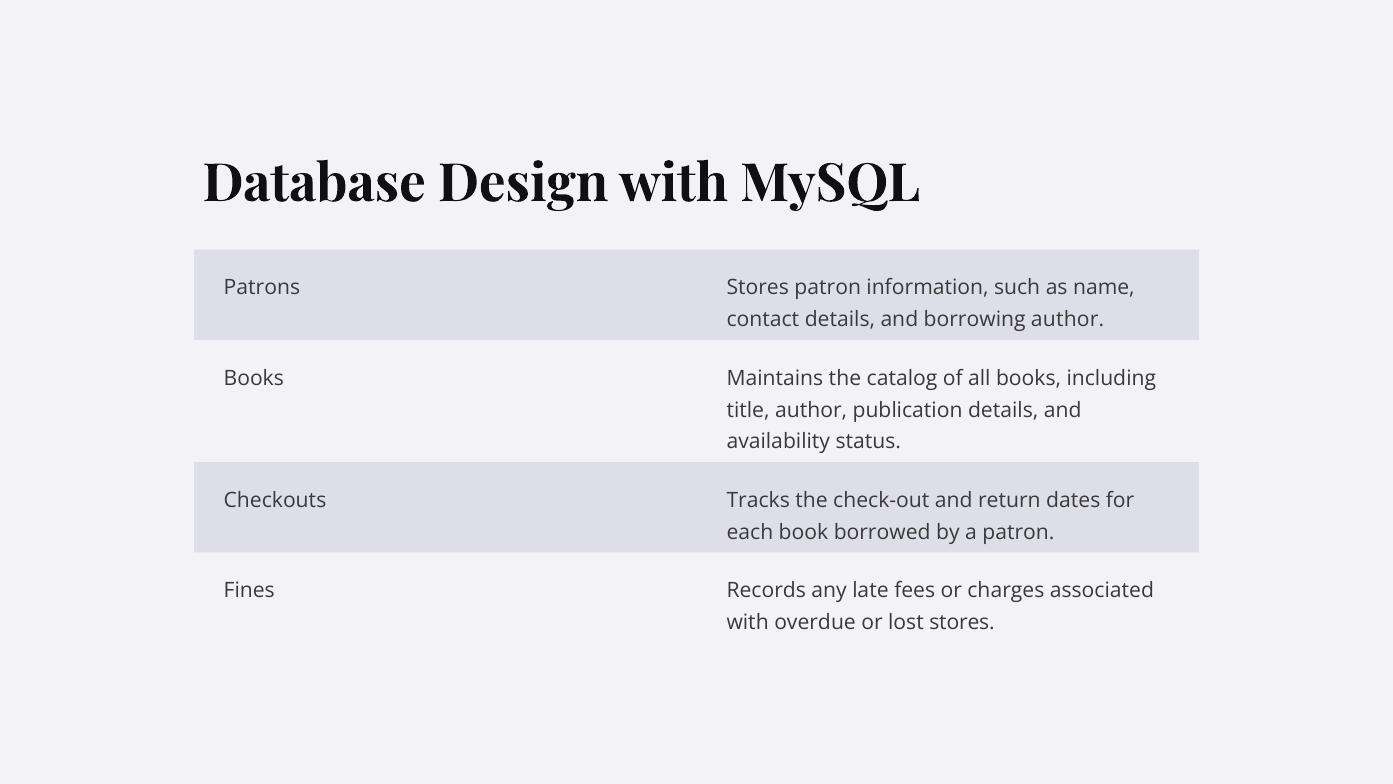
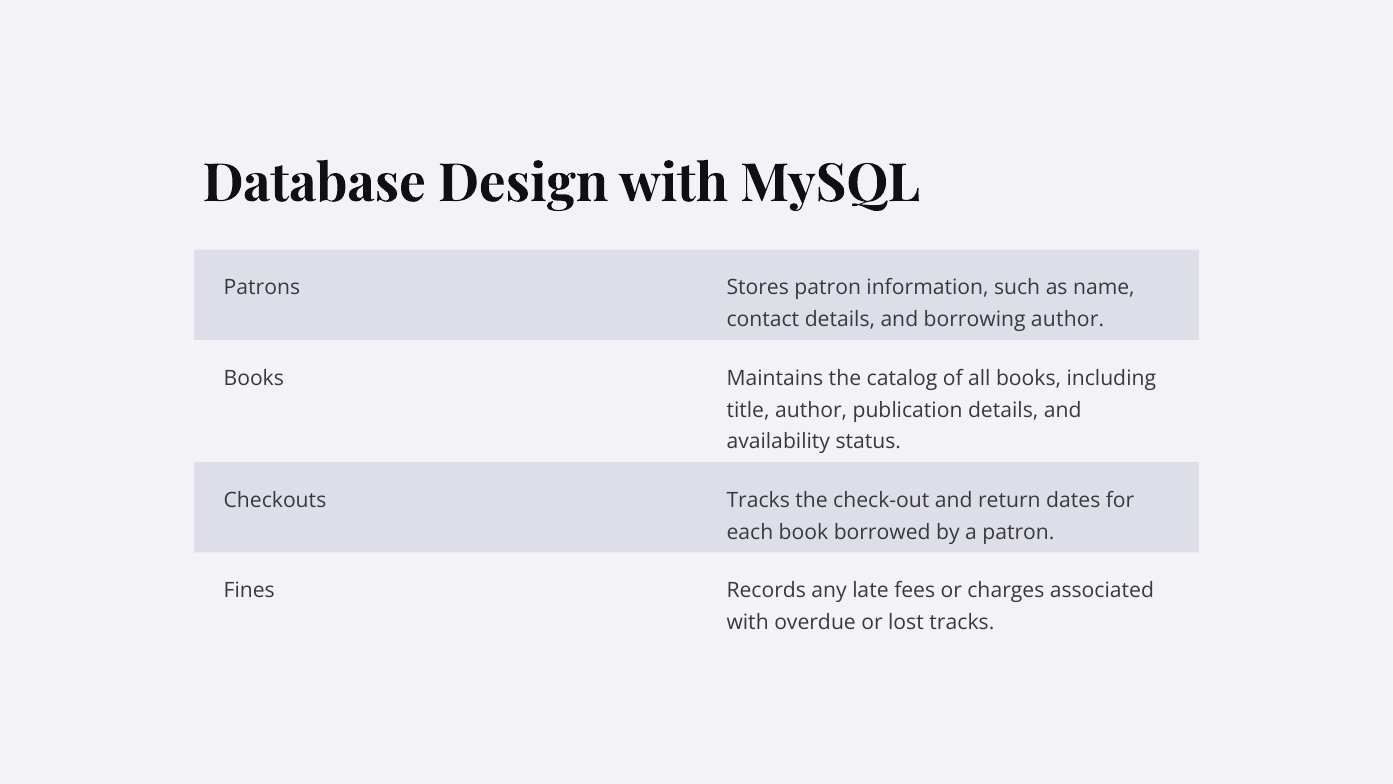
lost stores: stores -> tracks (962, 622)
